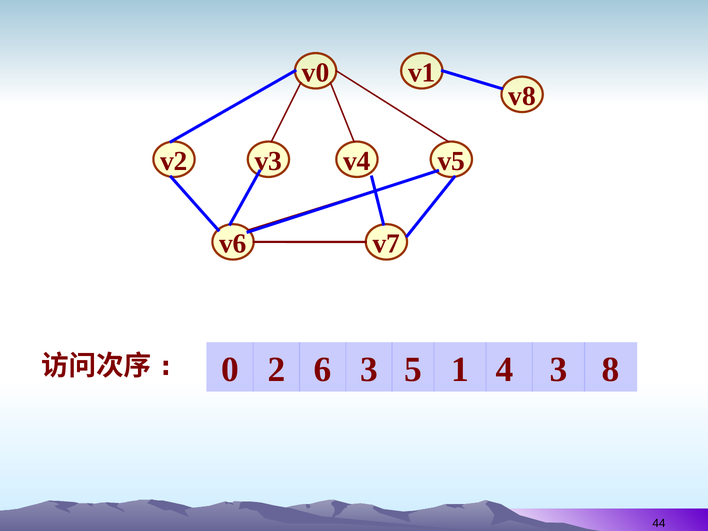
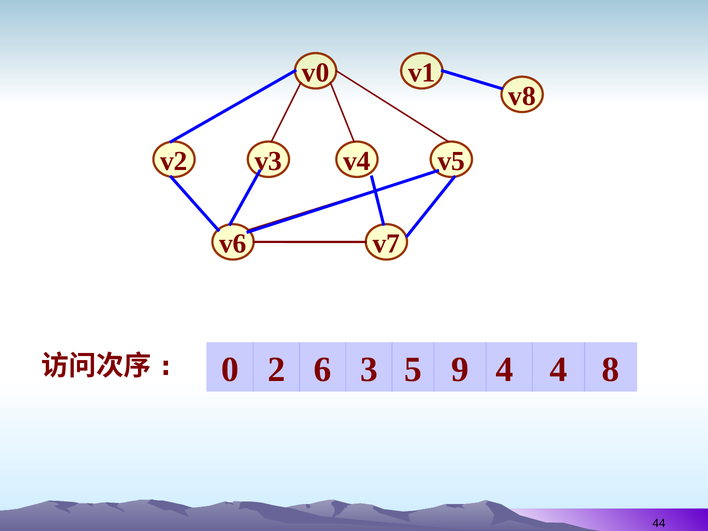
1: 1 -> 9 (460, 369)
4 3: 3 -> 4 (559, 369)
